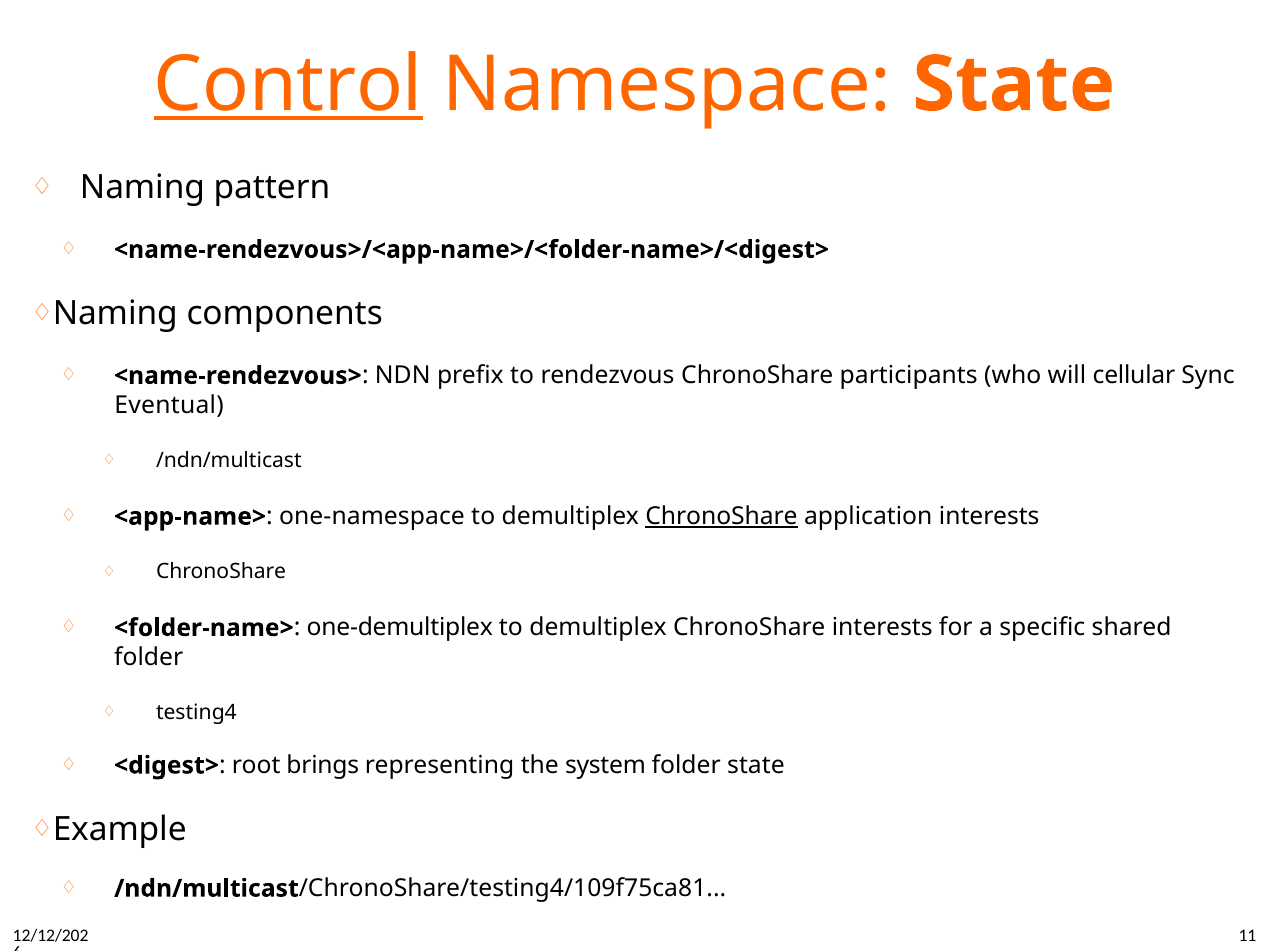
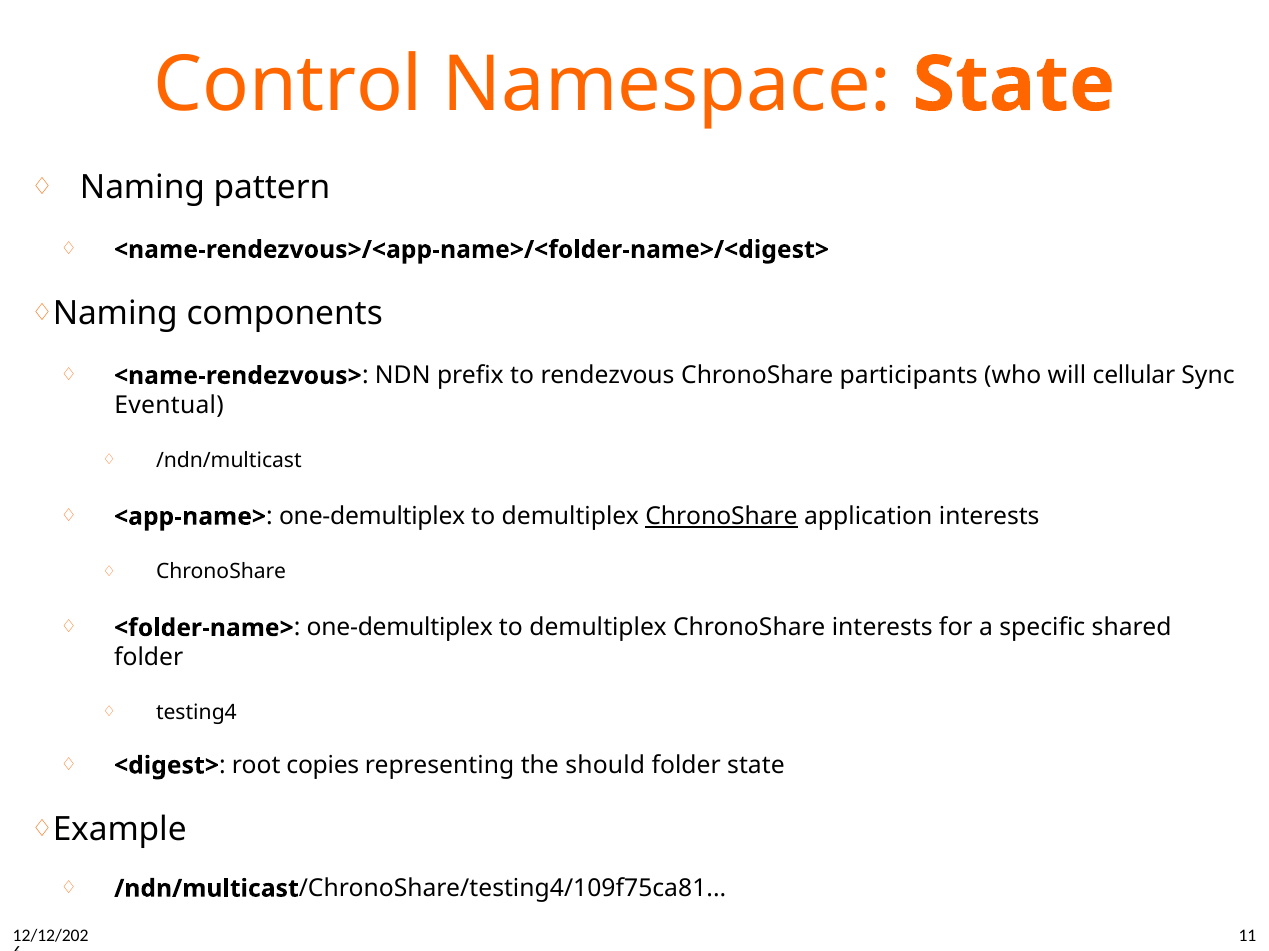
Control underline: present -> none (288, 85)
<app-name> one-namespace: one-namespace -> one-demultiplex (372, 517)
brings: brings -> copies (323, 766)
system: system -> should (605, 766)
